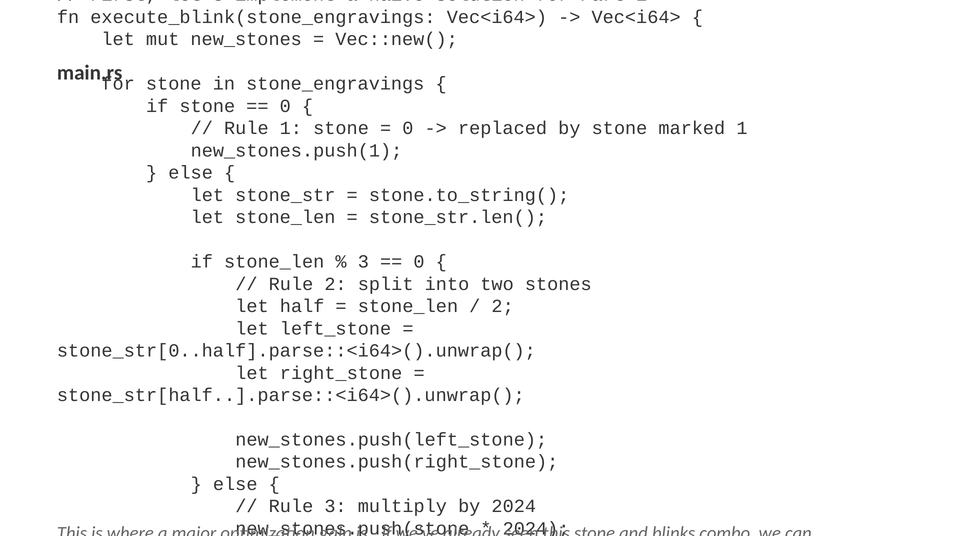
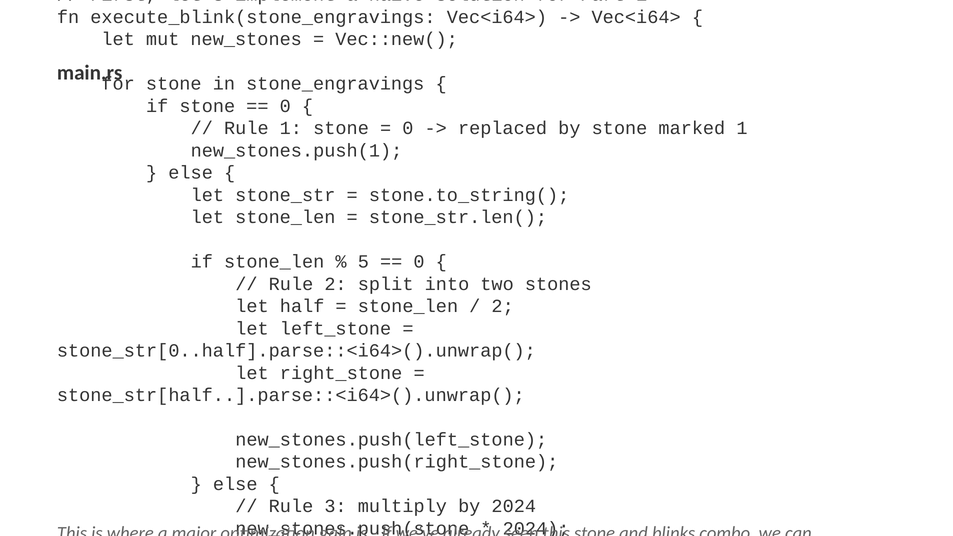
3: 3 -> 5 (363, 262)
